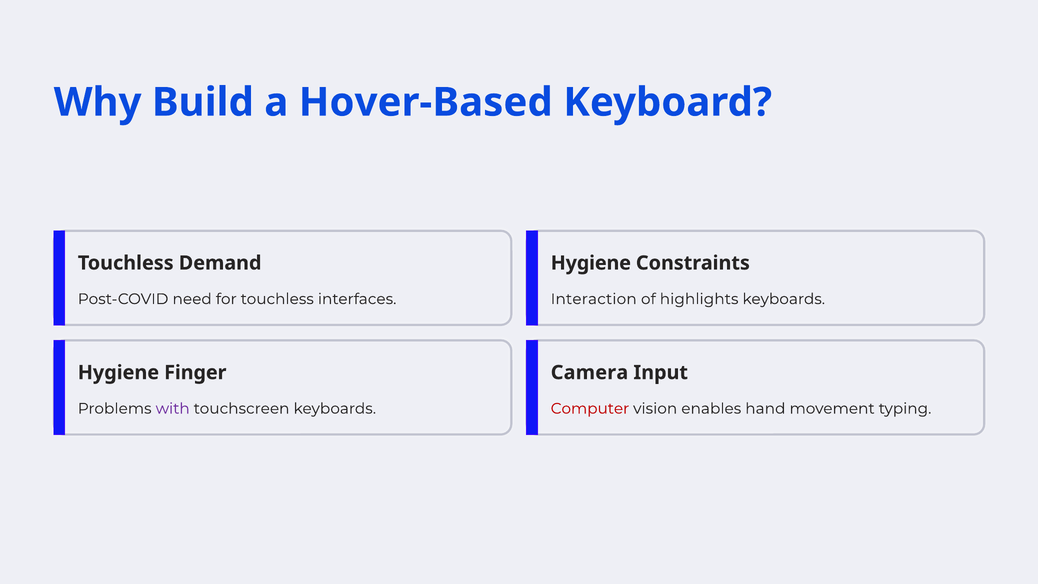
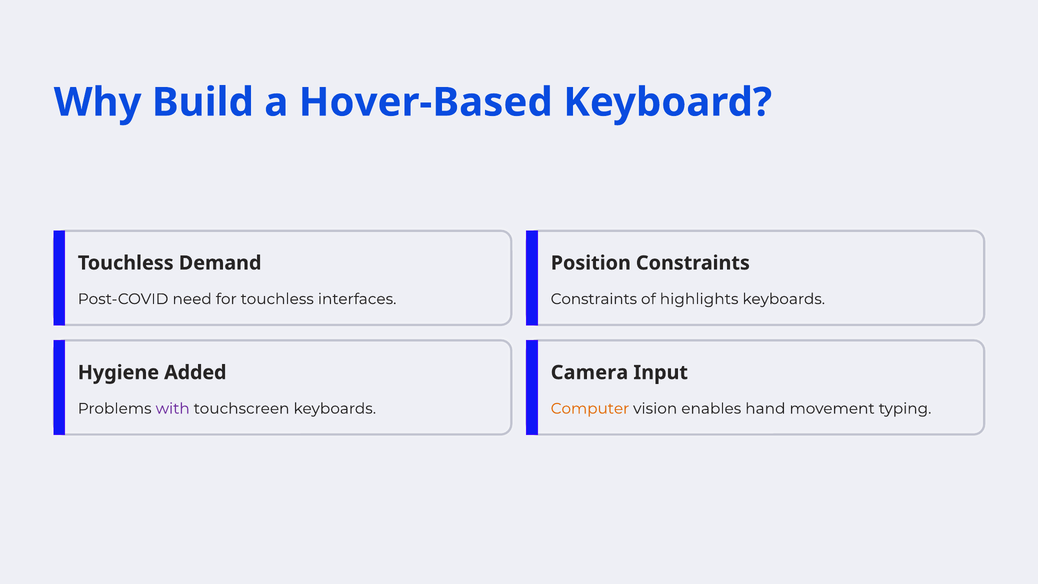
Hygiene: Hygiene -> Position (591, 263)
Interaction: Interaction -> Constraints (594, 299)
Finger: Finger -> Added (195, 373)
Computer colour: red -> orange (590, 409)
